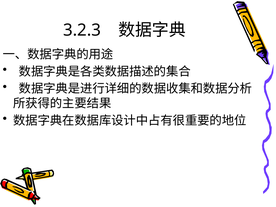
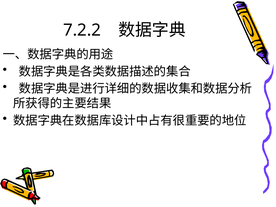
3.2.3: 3.2.3 -> 7.2.2 (82, 30)
